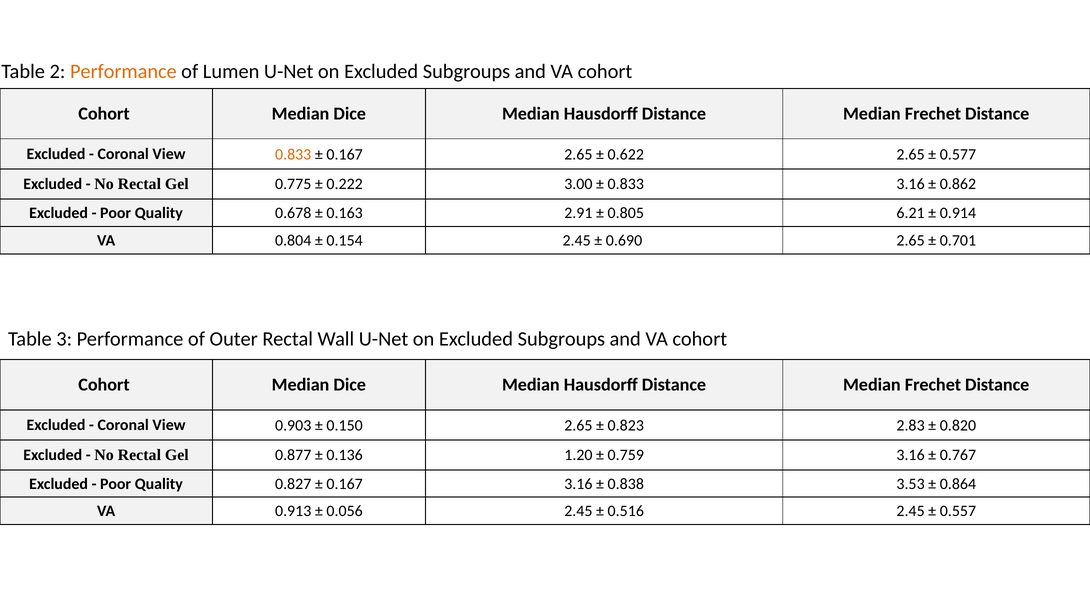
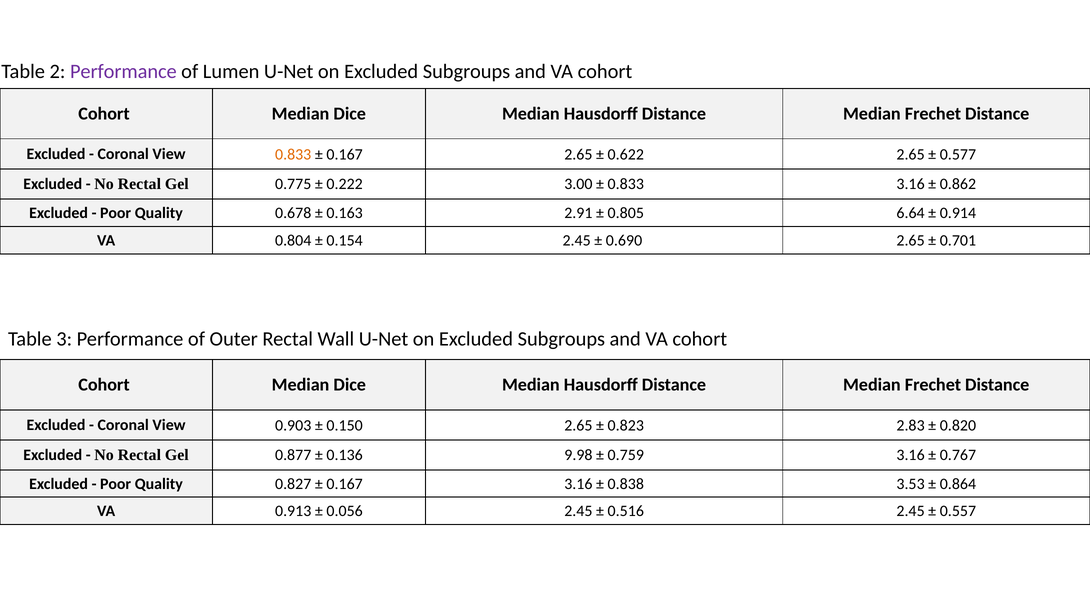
Performance colour: orange -> purple (123, 71)
6.21: 6.21 -> 6.64 (911, 213)
1.20: 1.20 -> 9.98 (578, 455)
